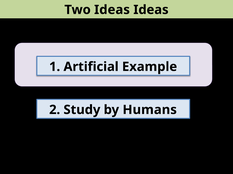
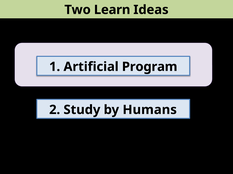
Two Ideas: Ideas -> Learn (112, 10)
Example: Example -> Program (150, 67)
